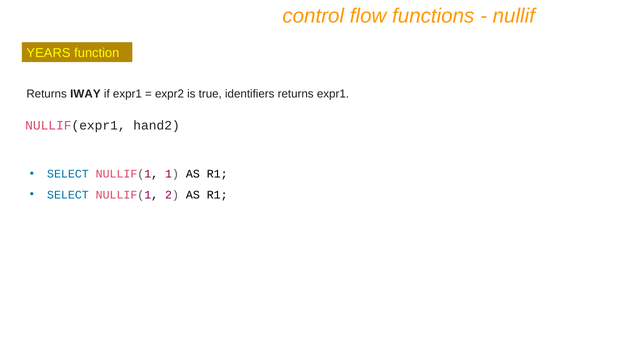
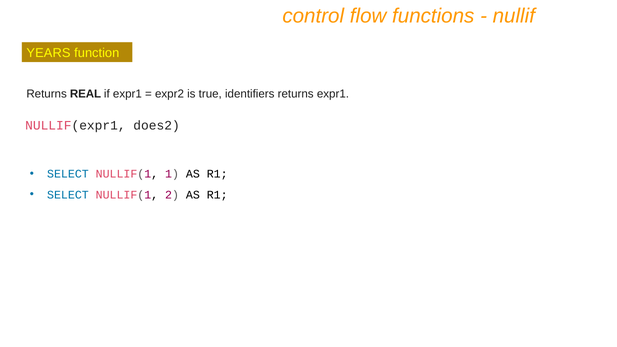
IWAY: IWAY -> REAL (86, 94)
hand2: hand2 -> does2 (157, 125)
